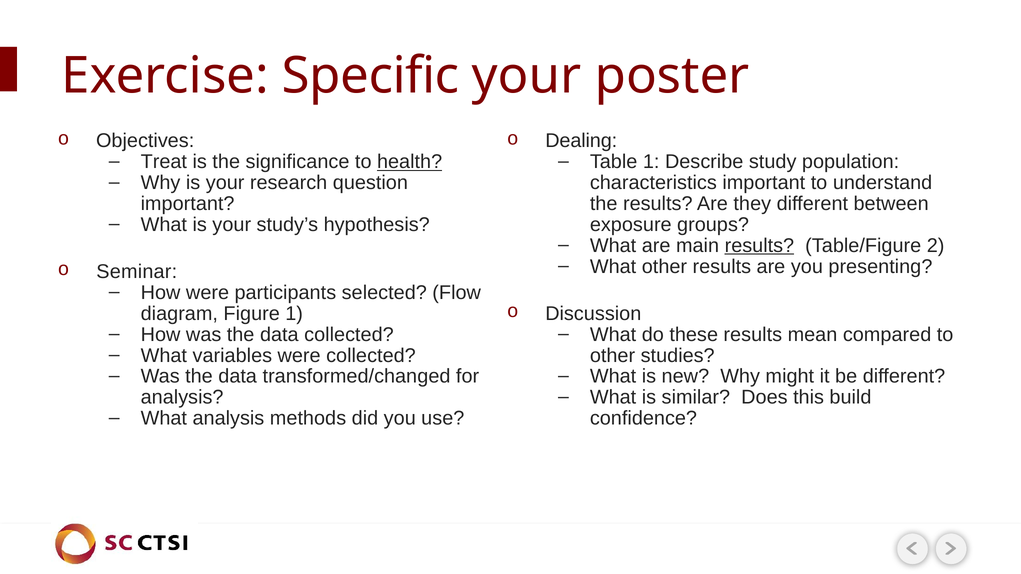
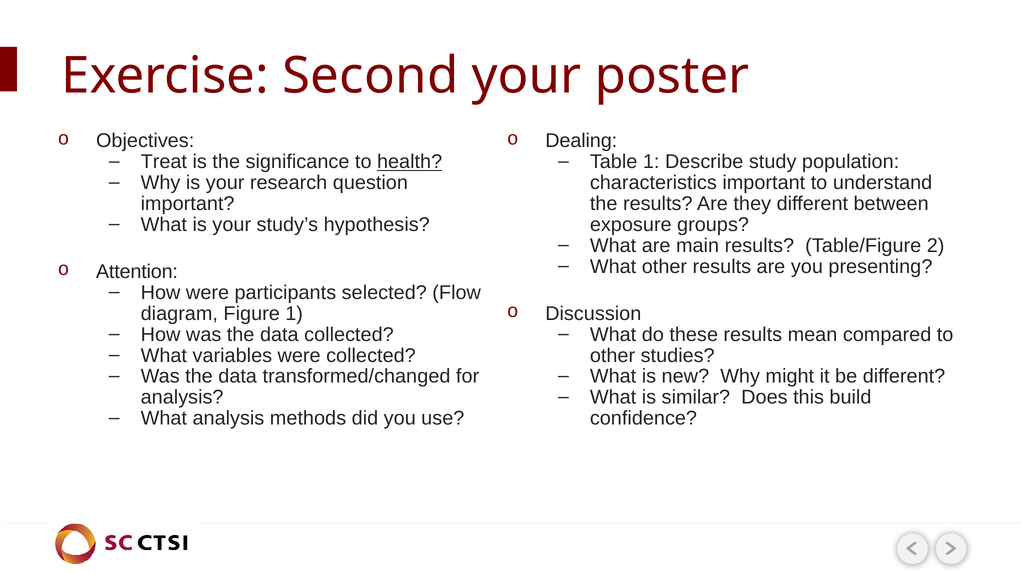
Specific: Specific -> Second (370, 76)
results underline: present -> none (759, 246)
Seminar: Seminar -> Attention (137, 272)
